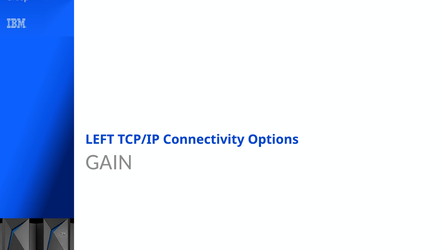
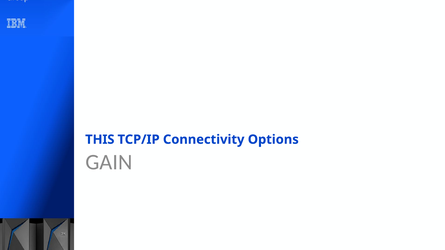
LEFT: LEFT -> THIS (100, 140)
